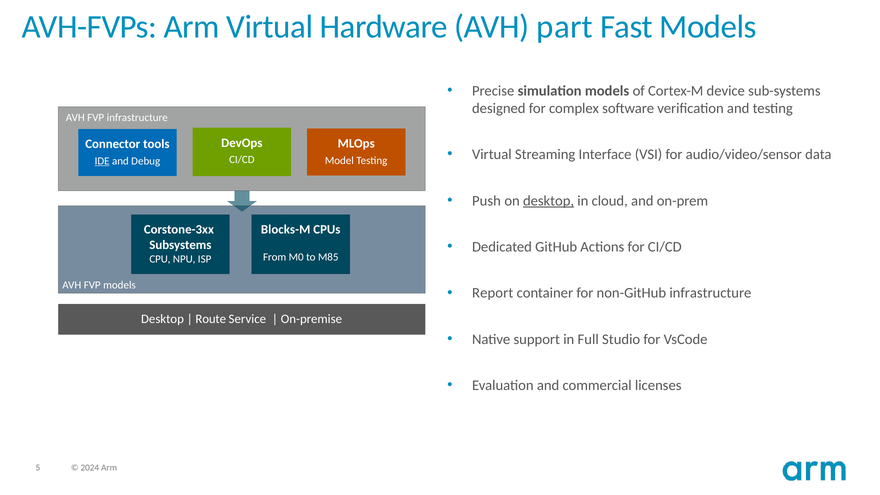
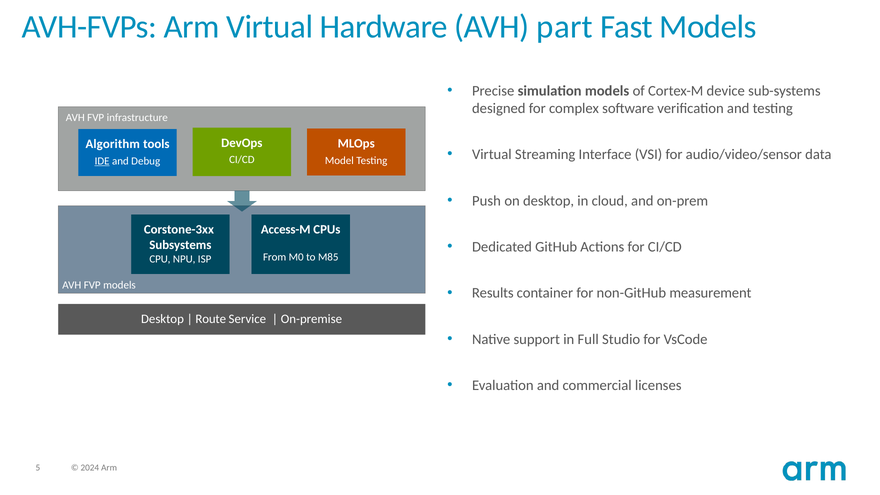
Connector: Connector -> Algorithm (113, 144)
desktop underline: present -> none (549, 201)
Blocks-M: Blocks-M -> Access-M (286, 230)
Report: Report -> Results (493, 293)
non-GitHub infrastructure: infrastructure -> measurement (710, 293)
